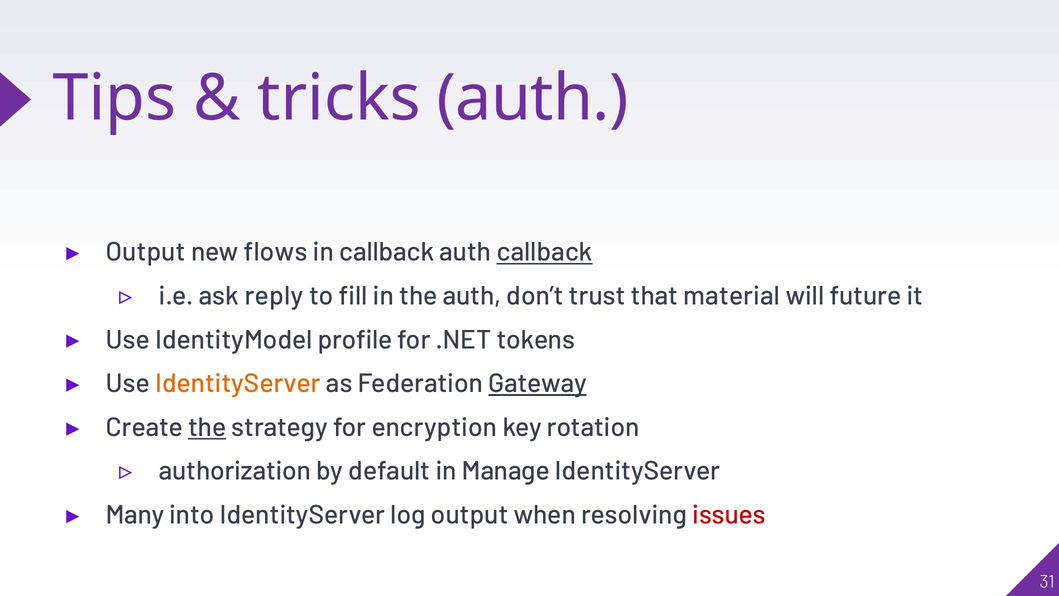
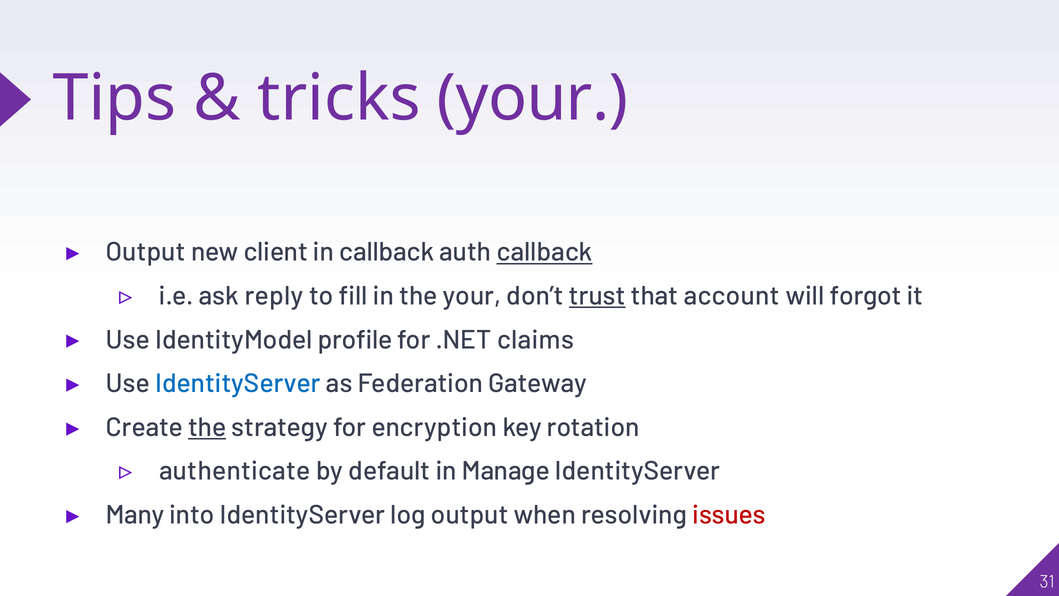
tricks auth: auth -> your (533, 98)
flows: flows -> client (276, 252)
the auth: auth -> your (472, 296)
trust underline: none -> present (597, 296)
material: material -> account (732, 296)
future: future -> forgot (866, 296)
tokens: tokens -> claims (536, 340)
IdentityServer colour: orange -> blue (238, 383)
Gateway underline: present -> none (538, 383)
authorization: authorization -> authenticate (235, 471)
